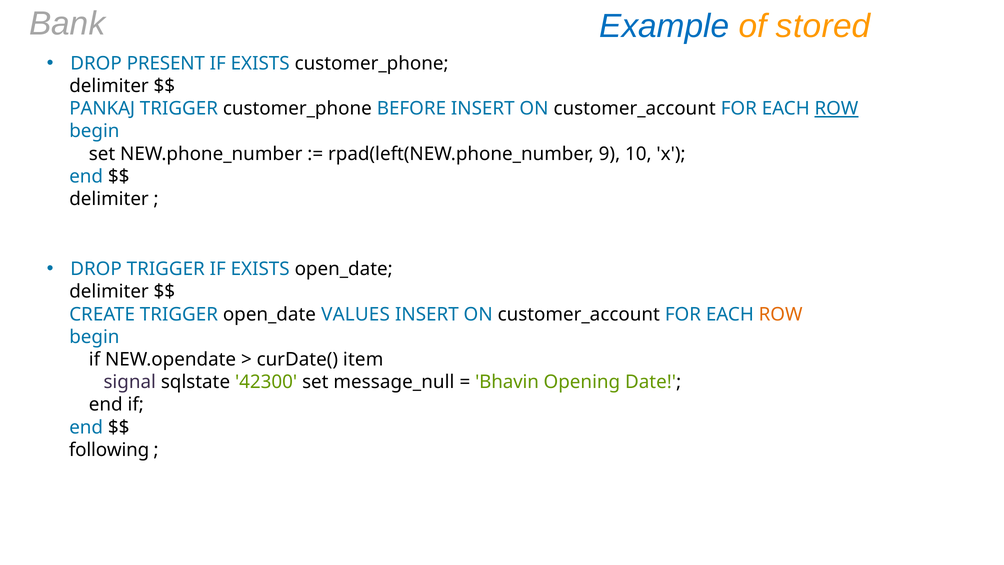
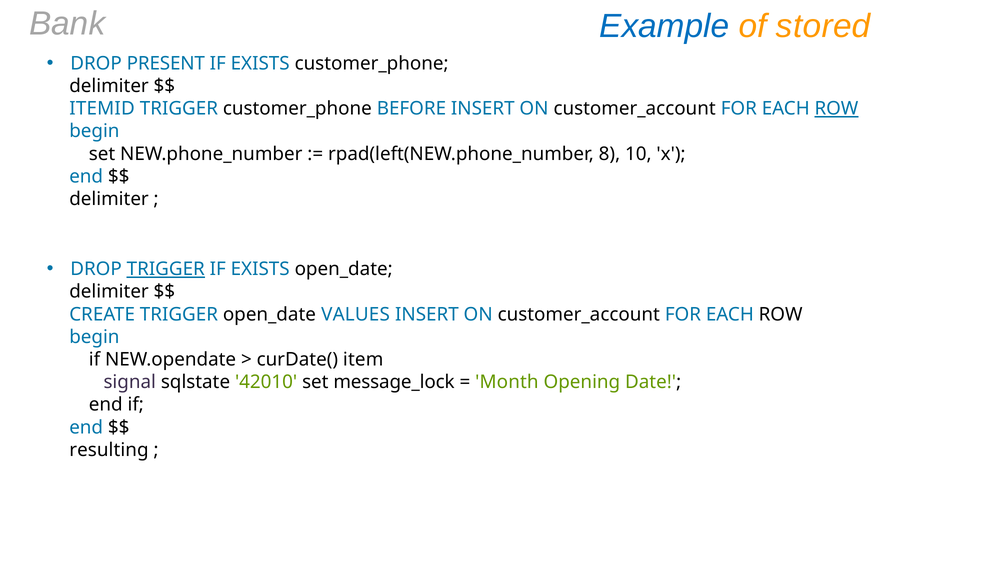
PANKAJ: PANKAJ -> ITEMID (102, 109)
9: 9 -> 8 (609, 154)
TRIGGER underline: none -> present (166, 269)
ROW colour: orange -> black (781, 314)
42300: 42300 -> 42010 (266, 382)
message_null: message_null -> message_lock (394, 382)
Bhavin: Bhavin -> Month (507, 382)
following: following -> resulting (109, 450)
